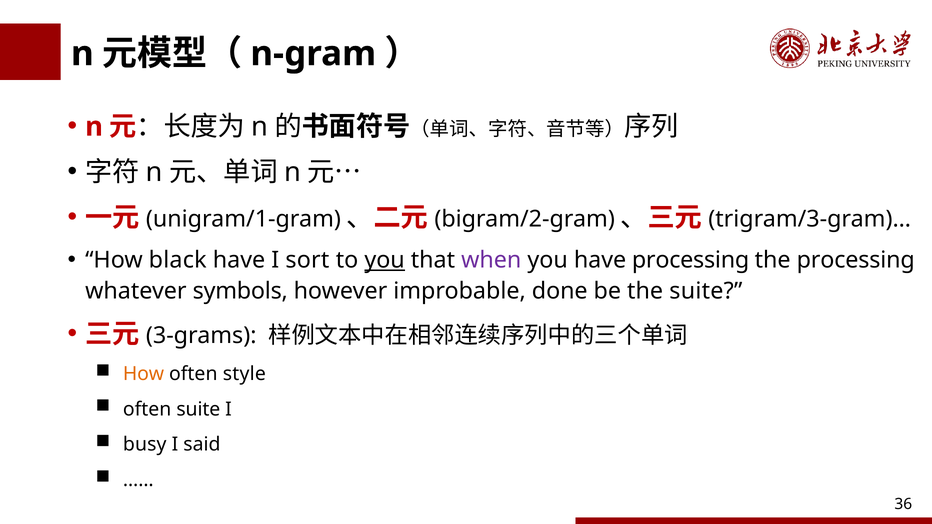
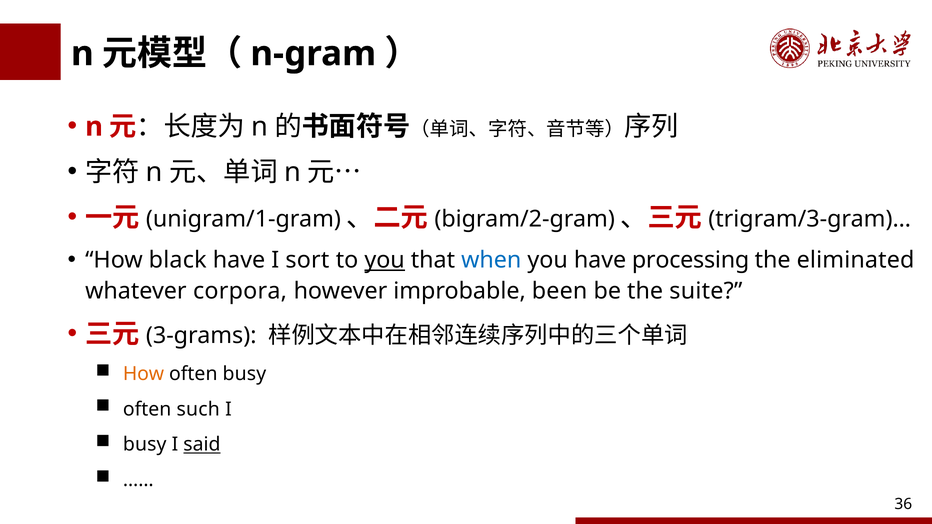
when colour: purple -> blue (491, 260)
the processing: processing -> eliminated (856, 260)
symbols: symbols -> corpora (240, 291)
done: done -> been (560, 291)
often style: style -> busy (244, 374)
often suite: suite -> such (198, 409)
said underline: none -> present (202, 445)
